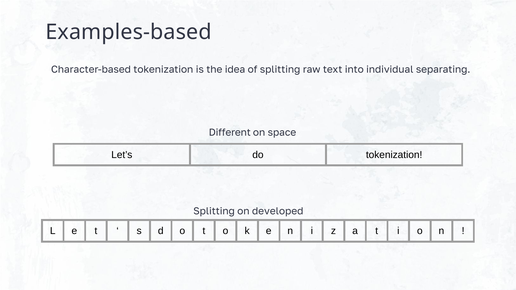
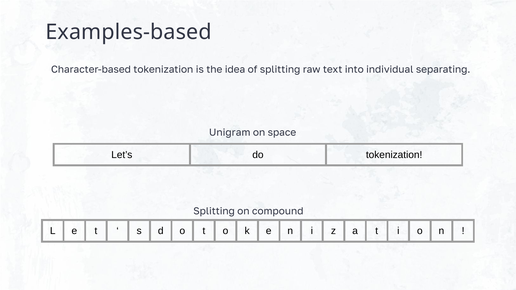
Different: Different -> Unigram (230, 133)
developed: developed -> compound (278, 211)
